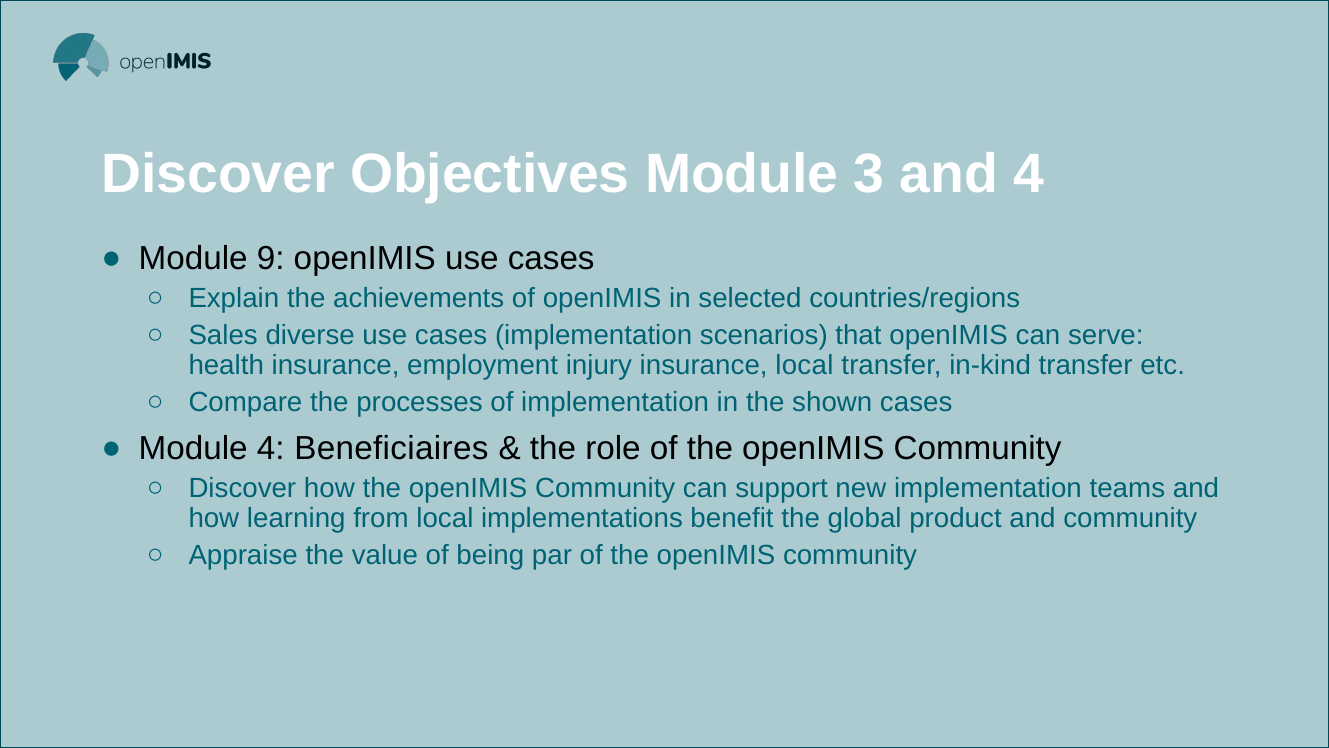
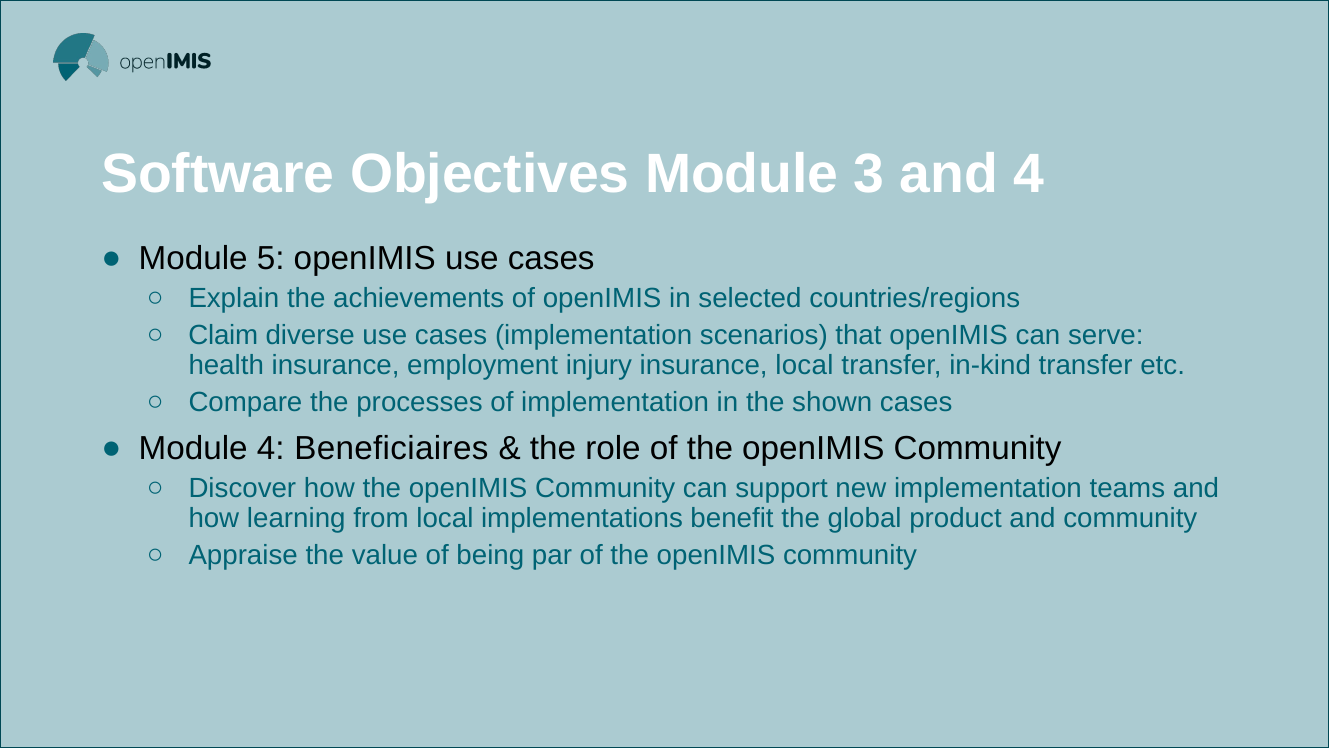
Discover: Discover -> Software (218, 174)
9: 9 -> 5 (271, 259)
Sales: Sales -> Claim (223, 335)
